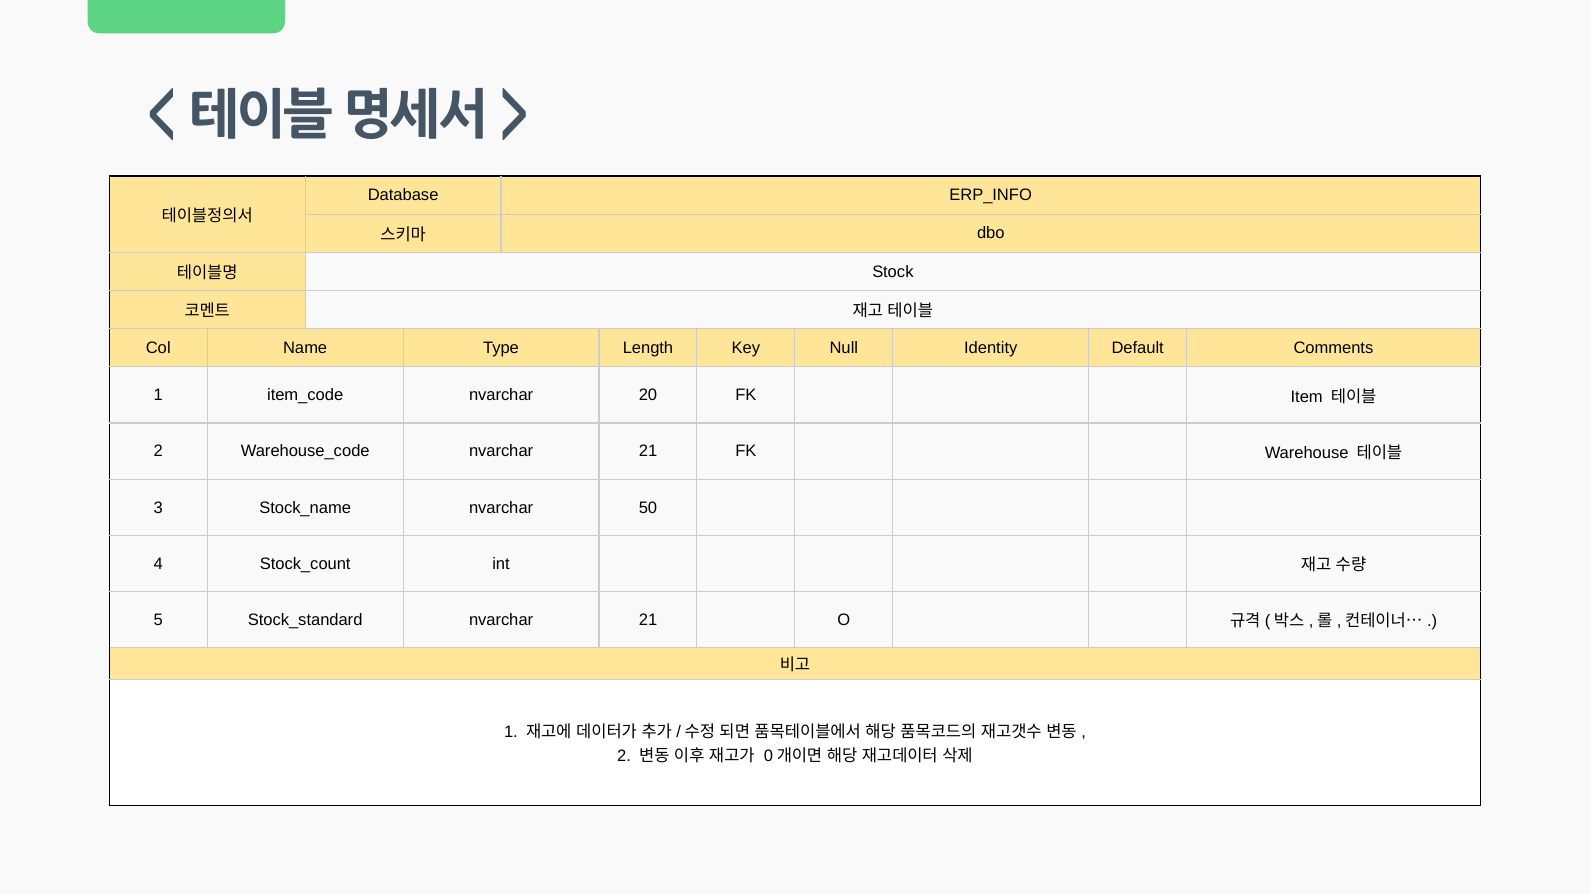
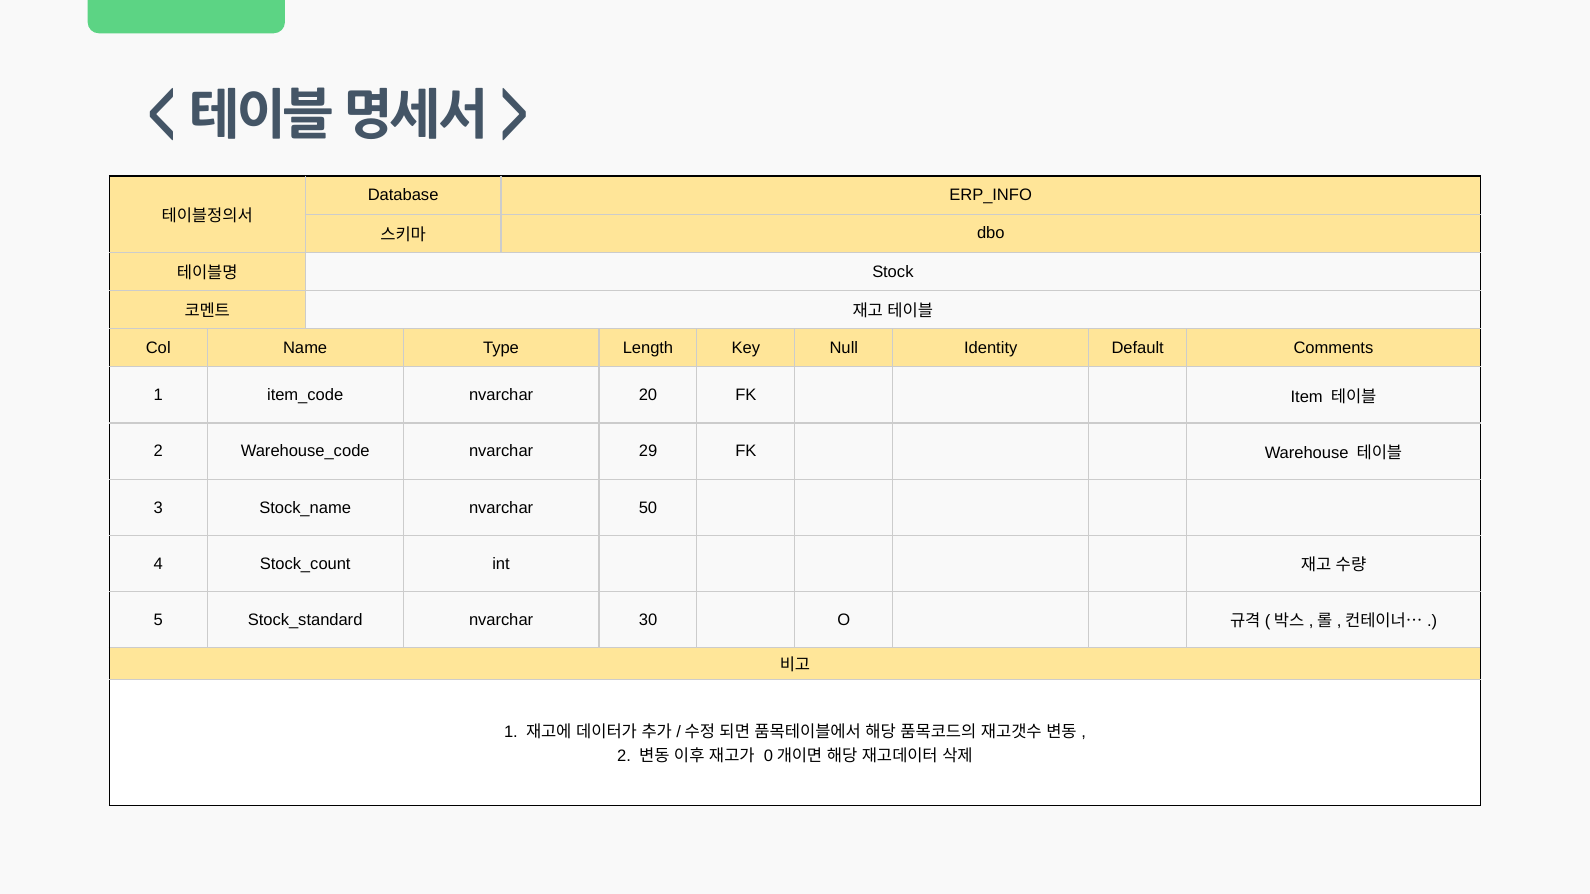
21: 21 -> 29 (648, 452)
21: 21 -> 30 (648, 620)
